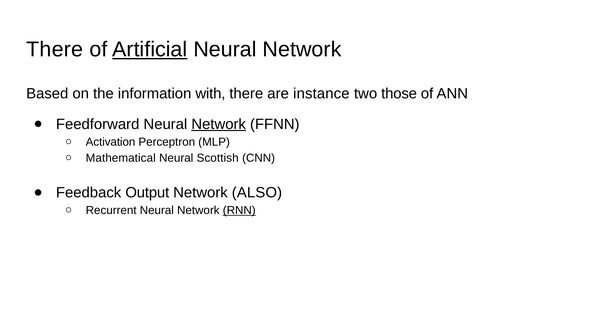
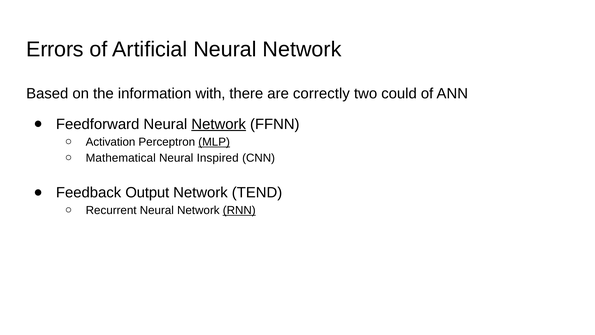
There: There -> Errors (55, 49)
Artificial underline: present -> none (150, 49)
instance: instance -> correctly (321, 94)
those: those -> could (399, 94)
MLP underline: none -> present (214, 142)
Scottish: Scottish -> Inspired (218, 158)
ALSO: ALSO -> TEND (257, 193)
